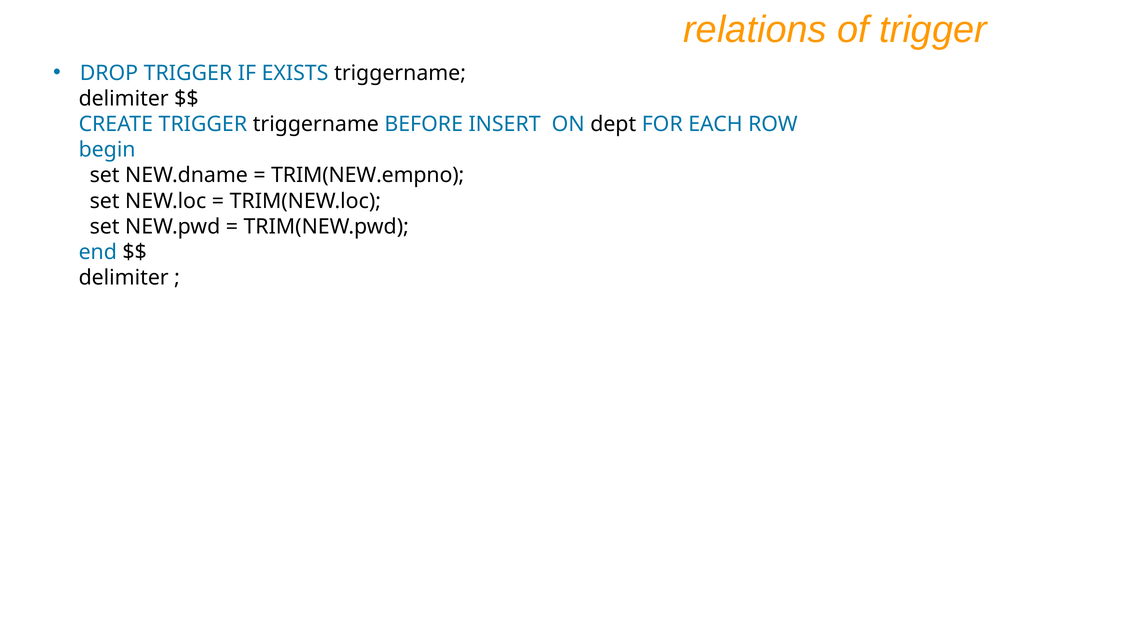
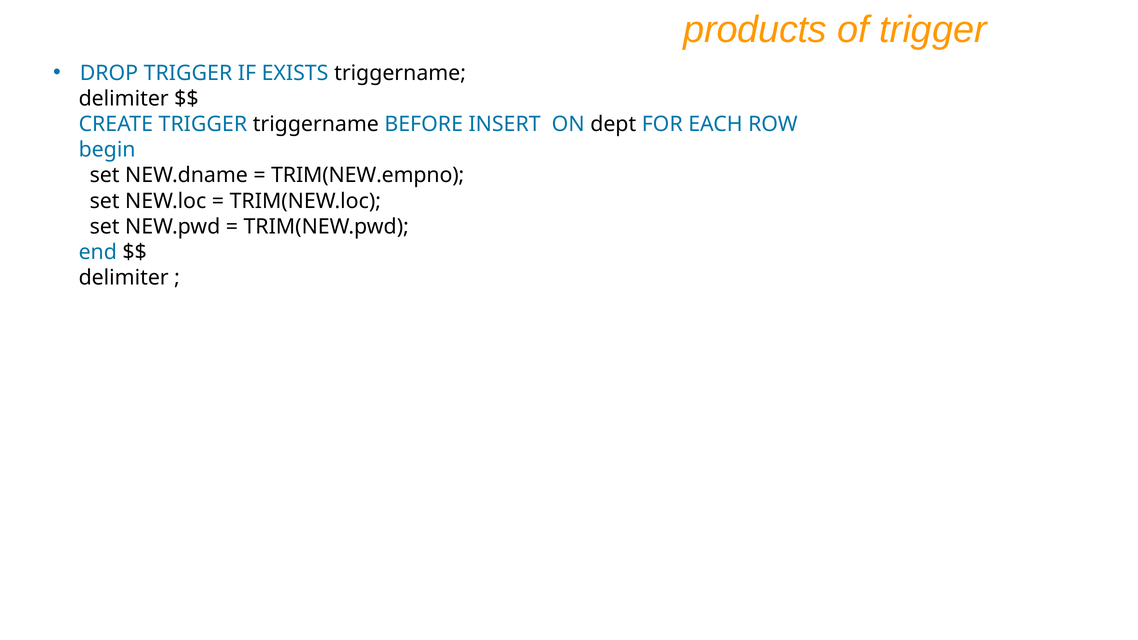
relations: relations -> products (755, 30)
